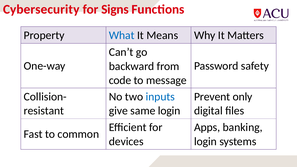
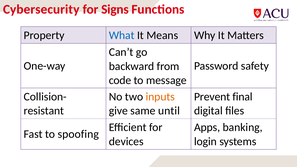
inputs colour: blue -> orange (160, 97)
only: only -> final (243, 97)
same login: login -> until (169, 111)
common: common -> spoofing (78, 134)
